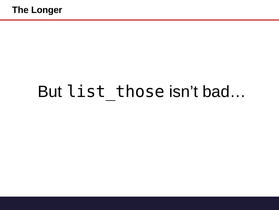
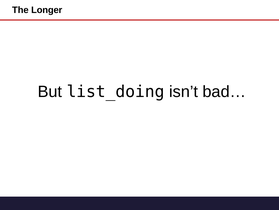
list_those: list_those -> list_doing (116, 91)
